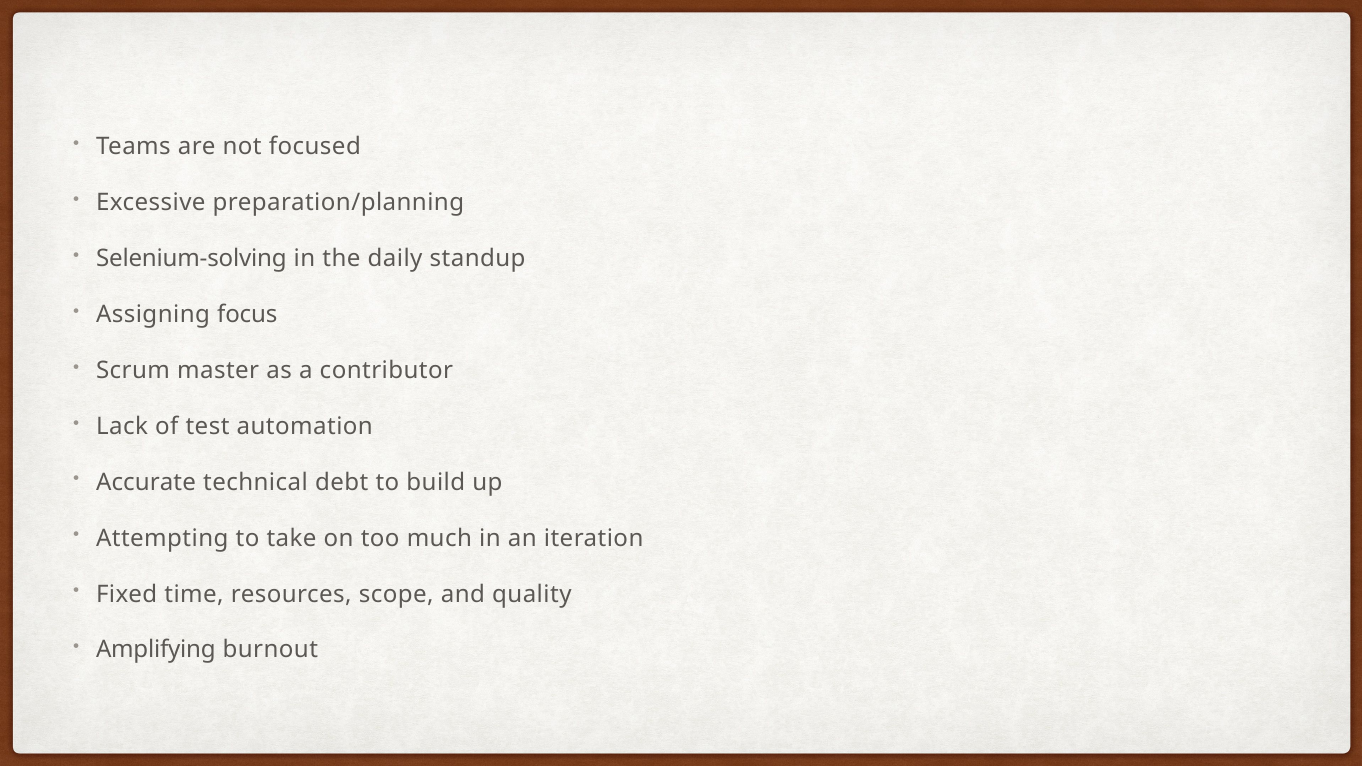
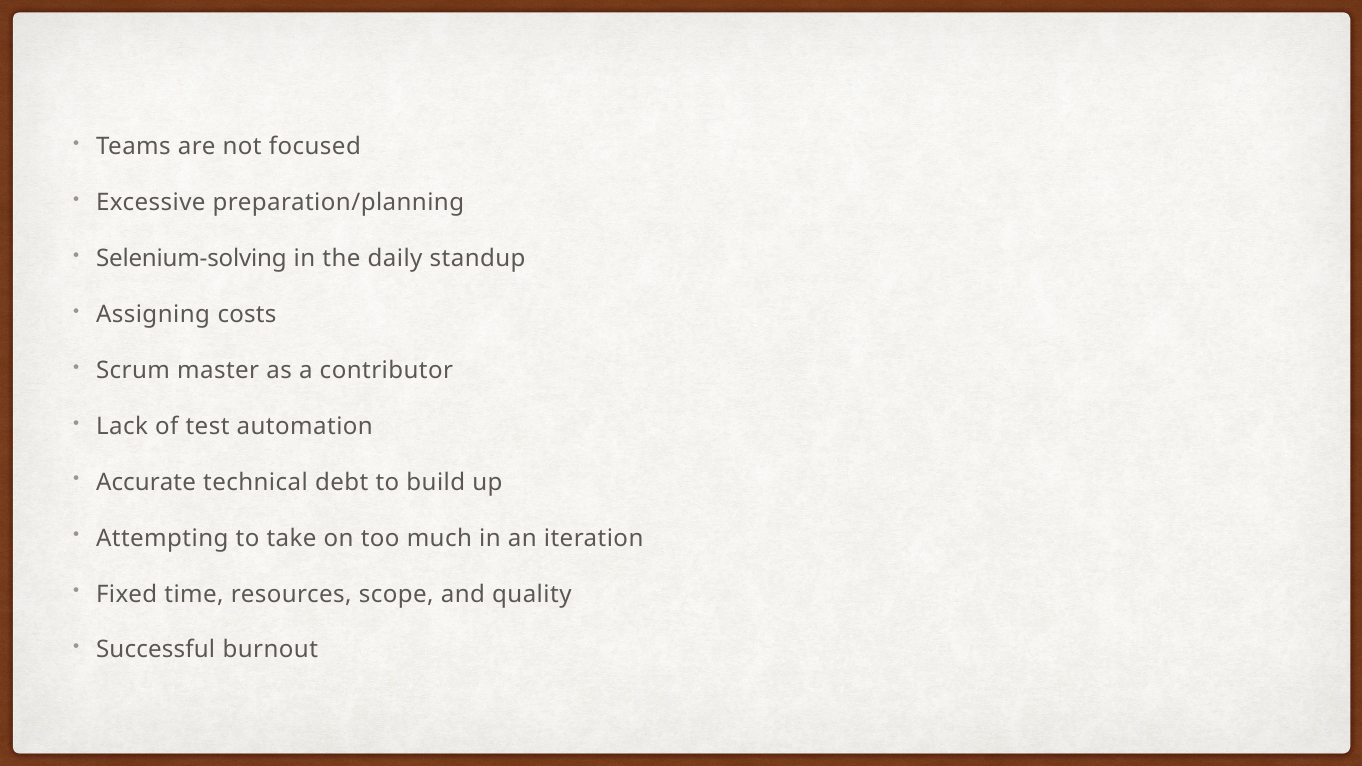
focus: focus -> costs (247, 315)
Amplifying: Amplifying -> Successful (156, 650)
